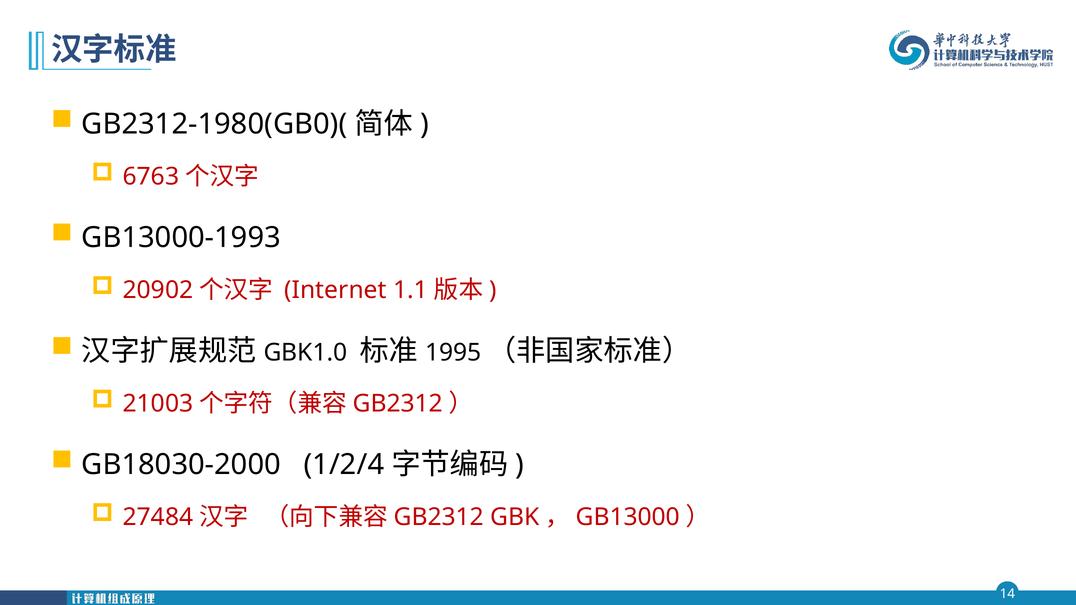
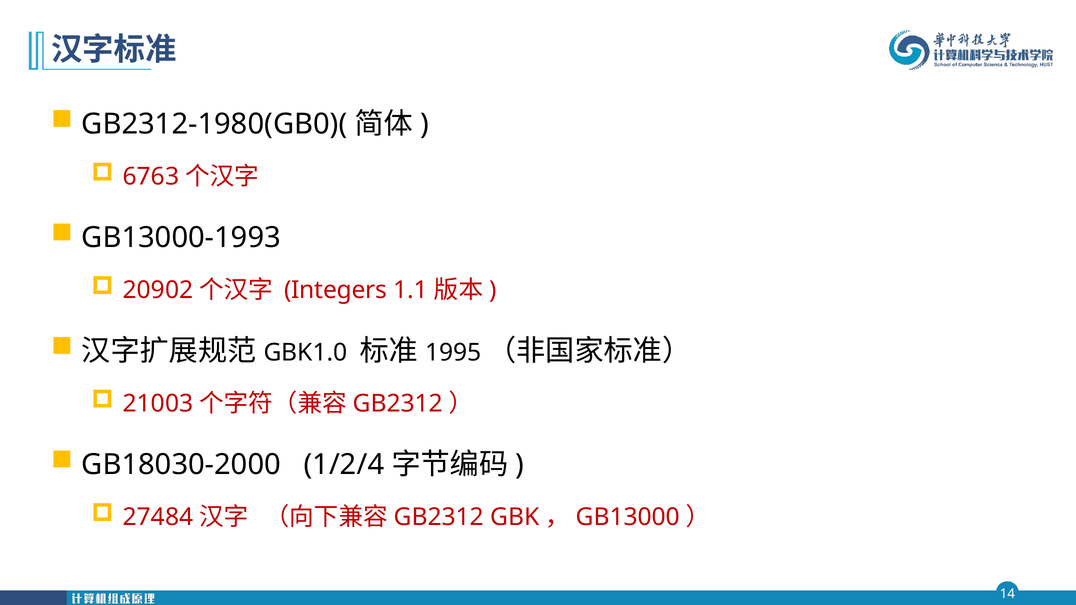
Internet: Internet -> Integers (336, 290)
